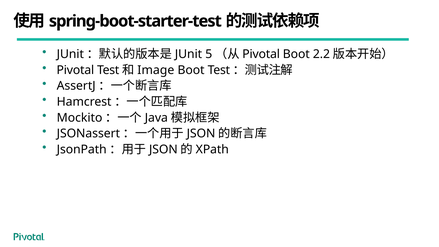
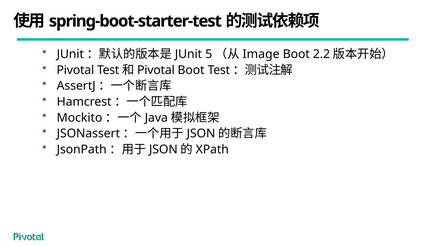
Pivotal: Pivotal -> Image (261, 54)
Image: Image -> Pivotal (156, 70)
